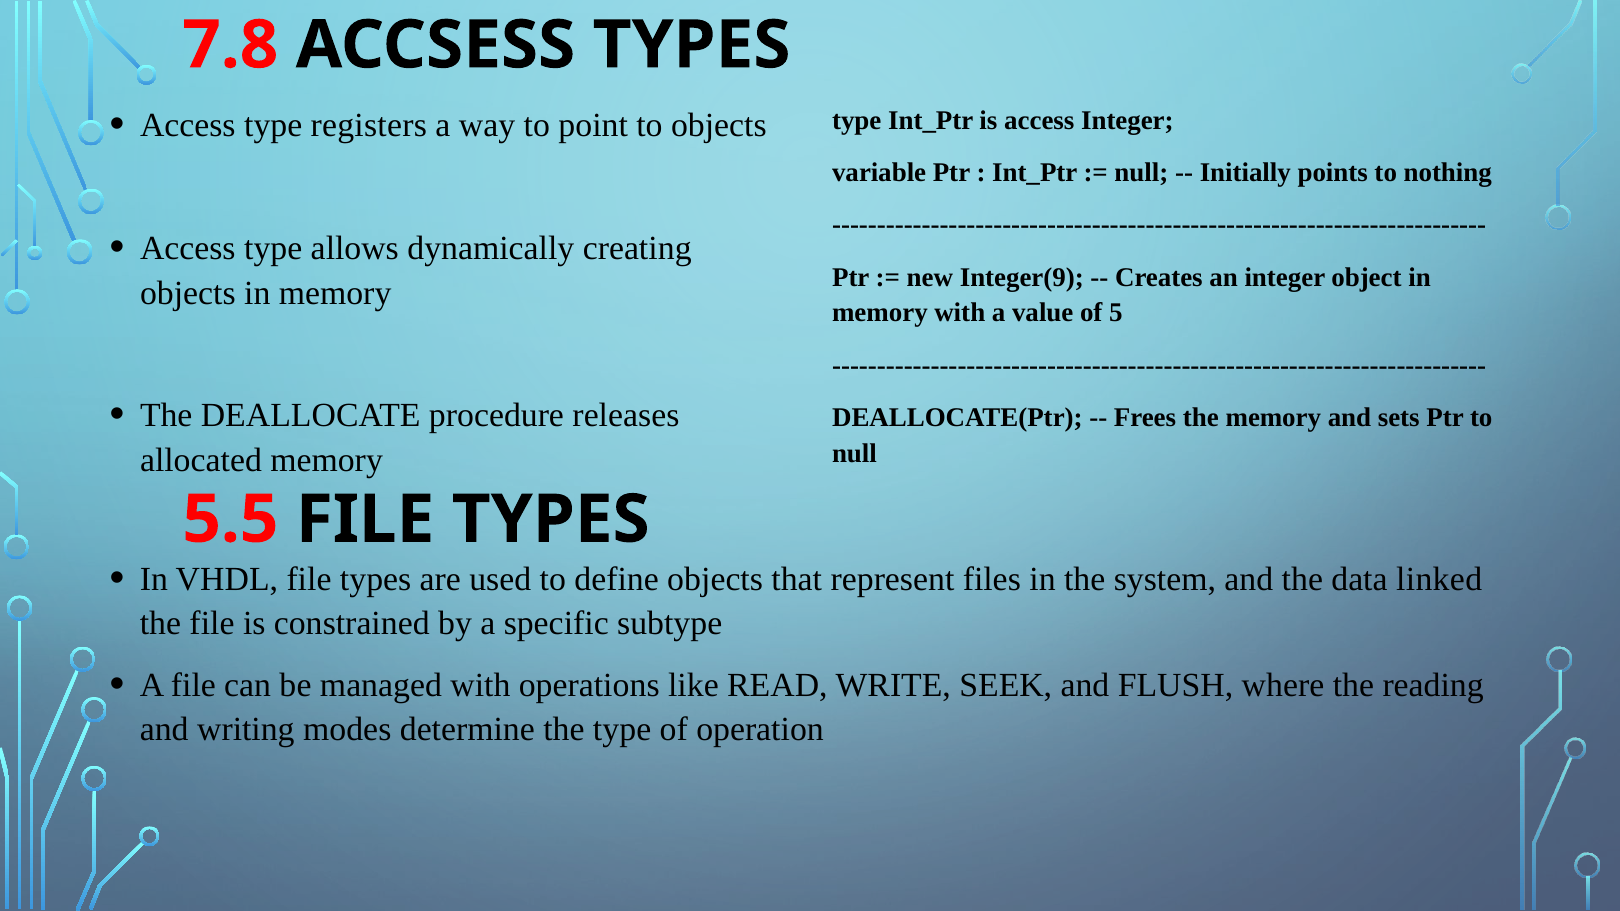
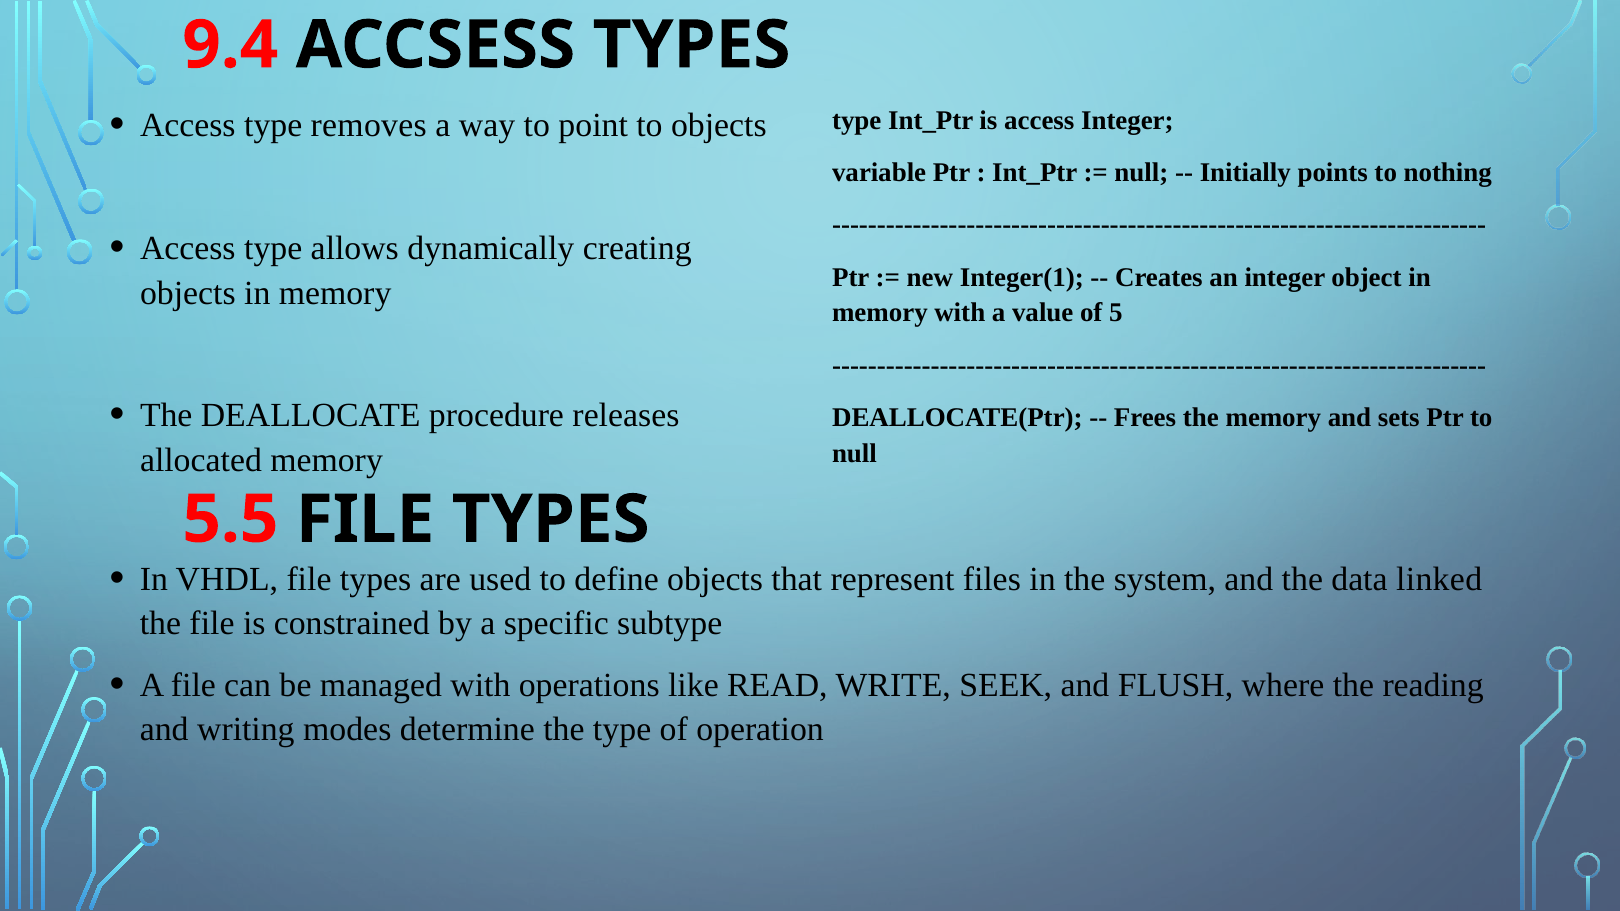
7.8: 7.8 -> 9.4 (230, 45)
registers: registers -> removes (369, 126)
Integer(9: Integer(9 -> Integer(1 (1022, 278)
